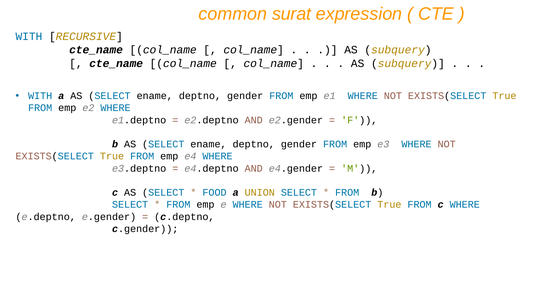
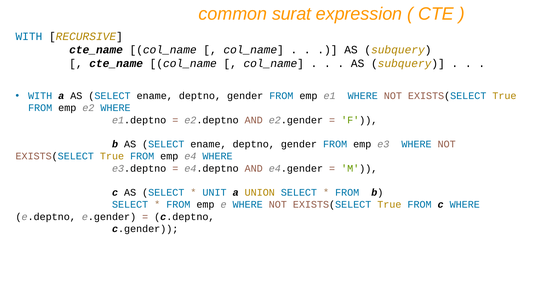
FOOD: FOOD -> UNIT (215, 192)
